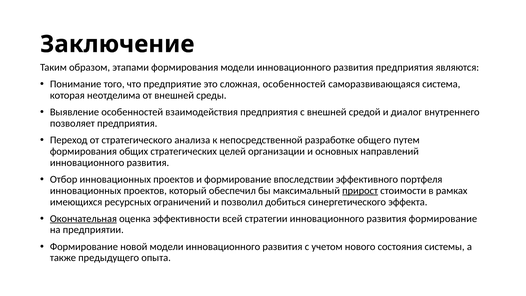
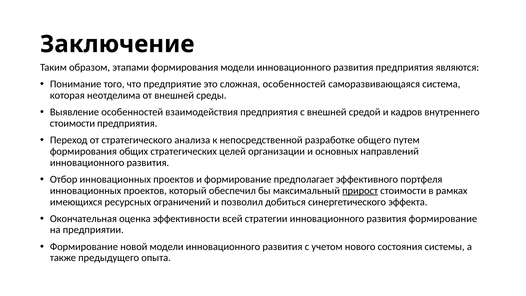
диалог: диалог -> кадров (406, 112)
позволяет: позволяет -> стоимости (72, 123)
впоследствии: впоследствии -> предполагает (304, 179)
Окончательная underline: present -> none (83, 219)
